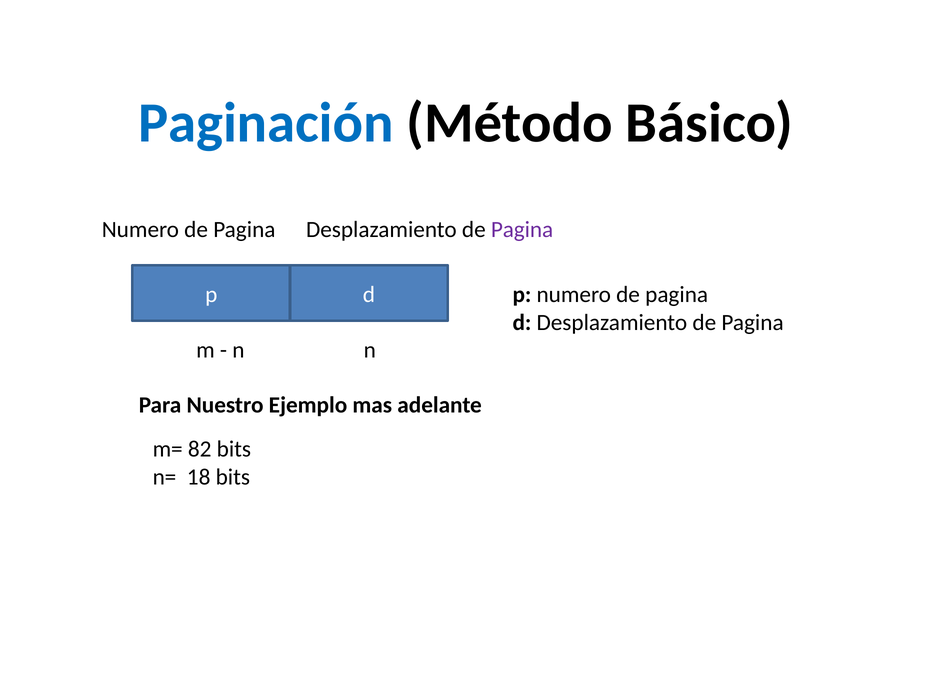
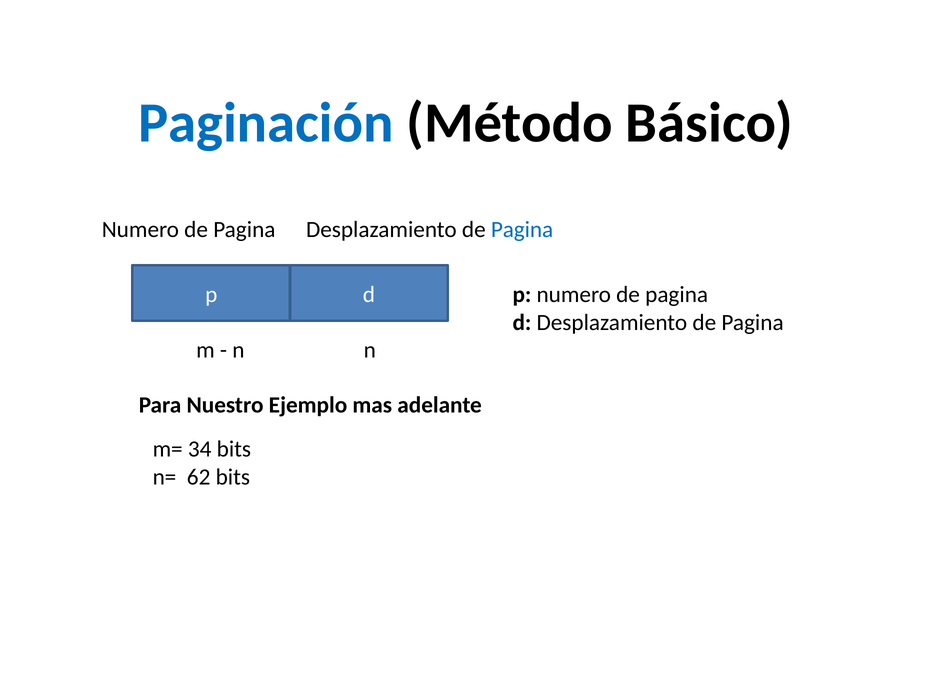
Pagina colour: purple -> blue (522, 230)
82: 82 -> 34 (200, 449)
18: 18 -> 62 (199, 477)
